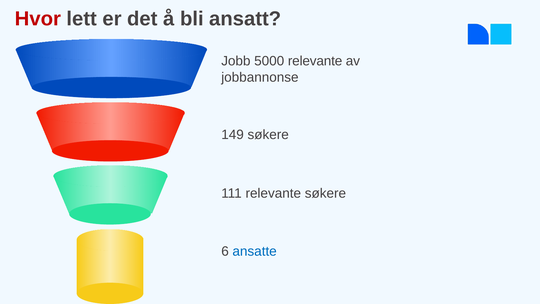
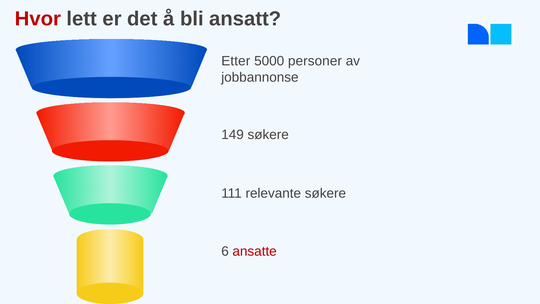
Jobb: Jobb -> Etter (236, 61)
5000 relevante: relevante -> personer (315, 61)
ansatte colour: blue -> red (255, 251)
